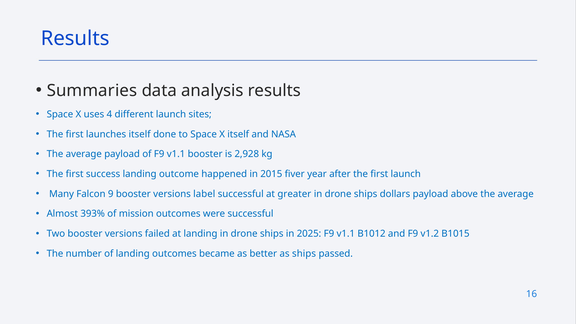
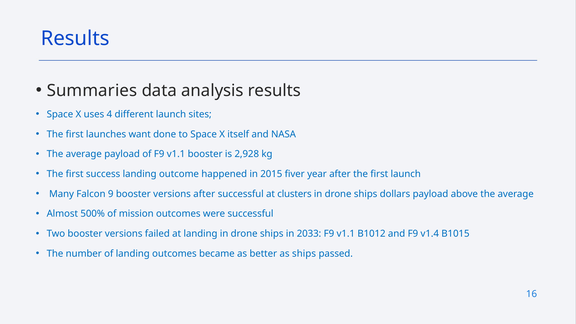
launches itself: itself -> want (140, 134)
versions label: label -> after (204, 194)
greater: greater -> clusters (294, 194)
393%: 393% -> 500% (93, 214)
2025: 2025 -> 2033 (309, 234)
v1.2: v1.2 -> v1.4 (430, 234)
